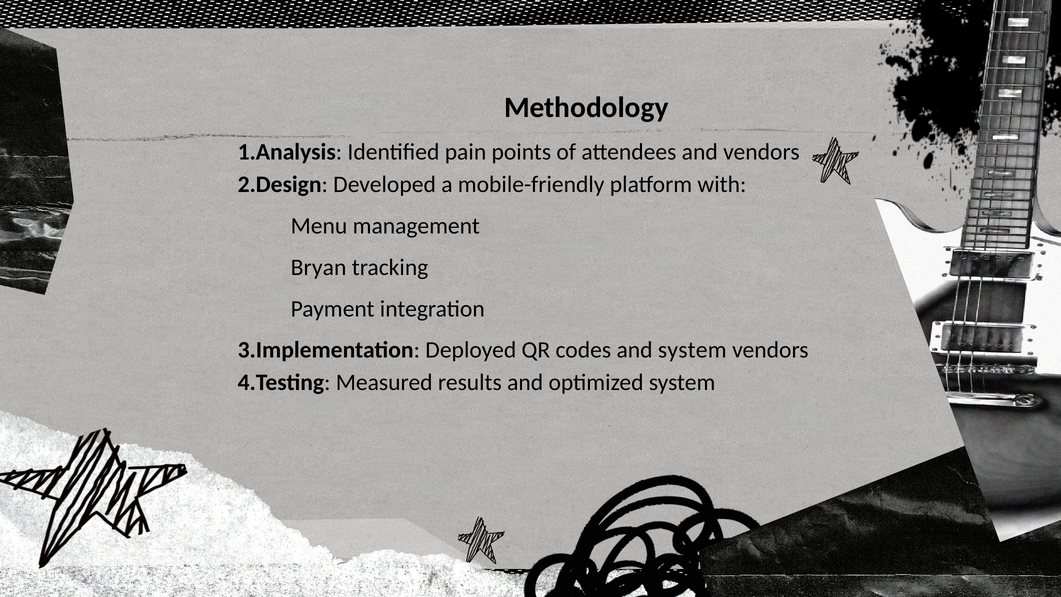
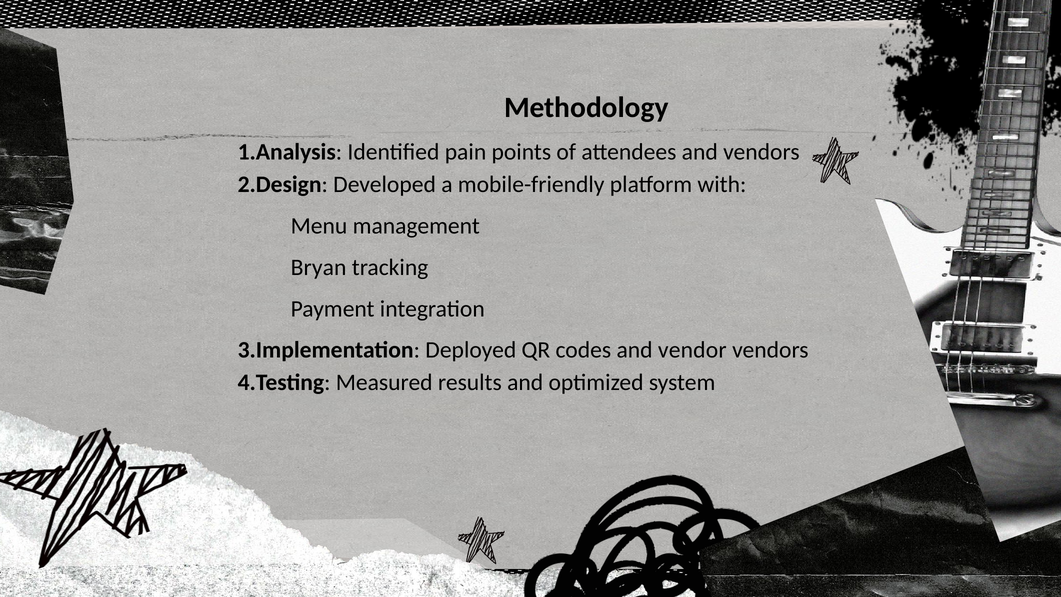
and system: system -> vendor (692, 350)
